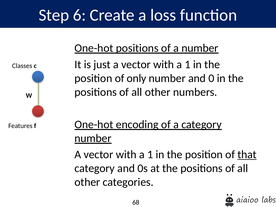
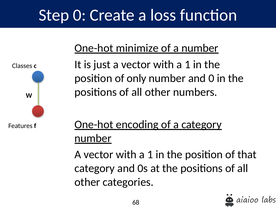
Step 6: 6 -> 0 (79, 15)
One-hot positions: positions -> minimize (137, 48)
that underline: present -> none (247, 155)
